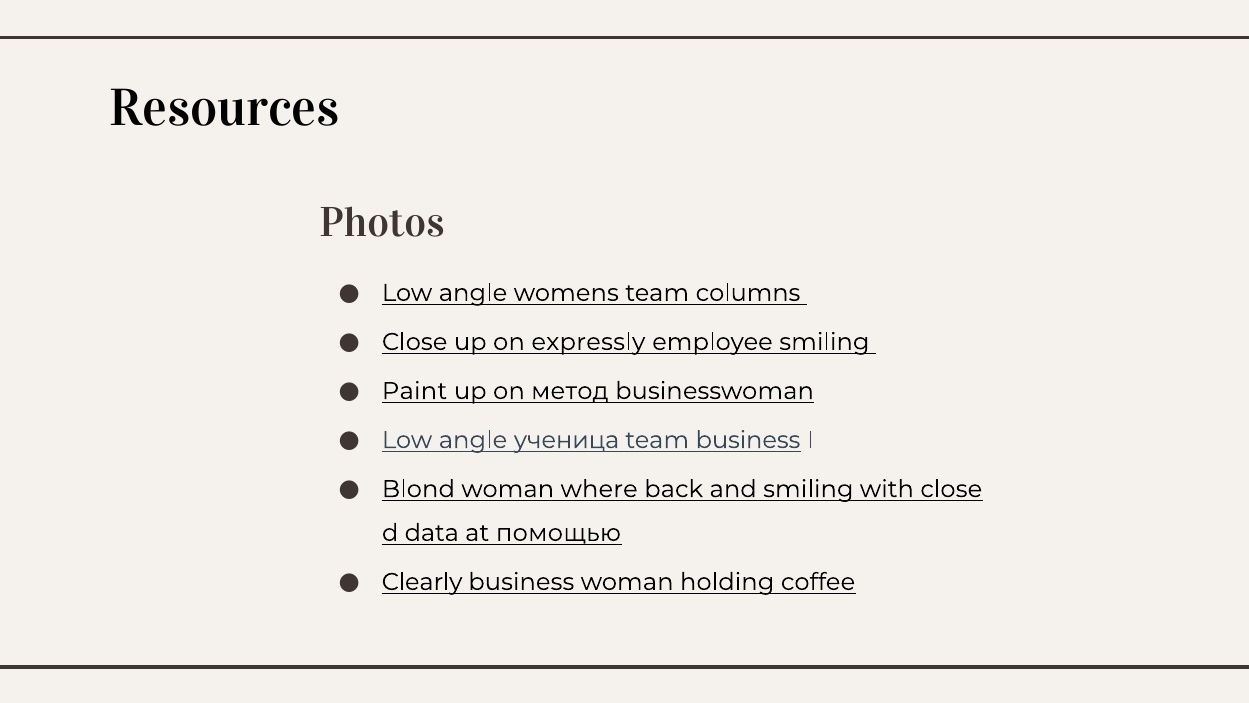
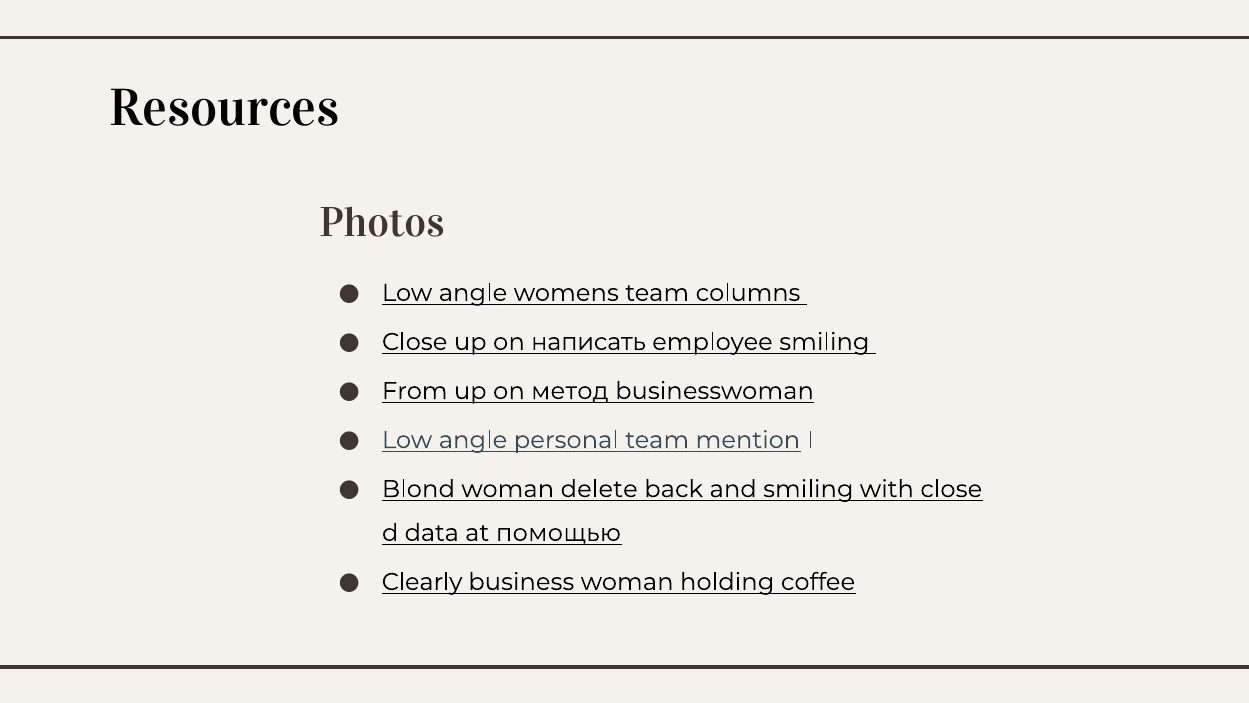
expressly: expressly -> написать (589, 342)
Paint: Paint -> From (415, 391)
ученица: ученица -> personal (566, 440)
team business: business -> mention (748, 440)
where: where -> delete (599, 489)
